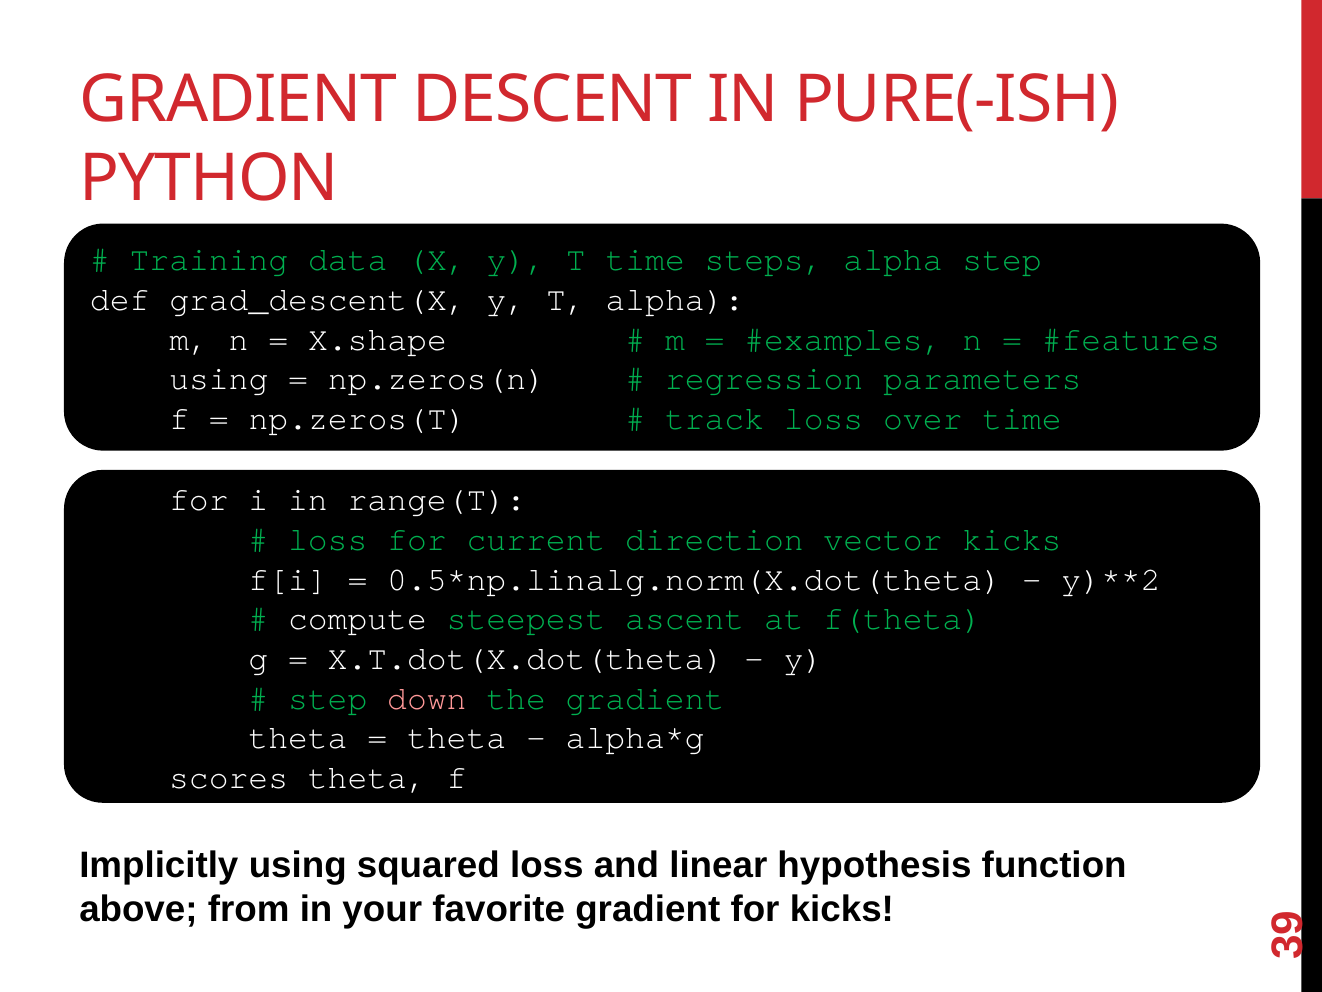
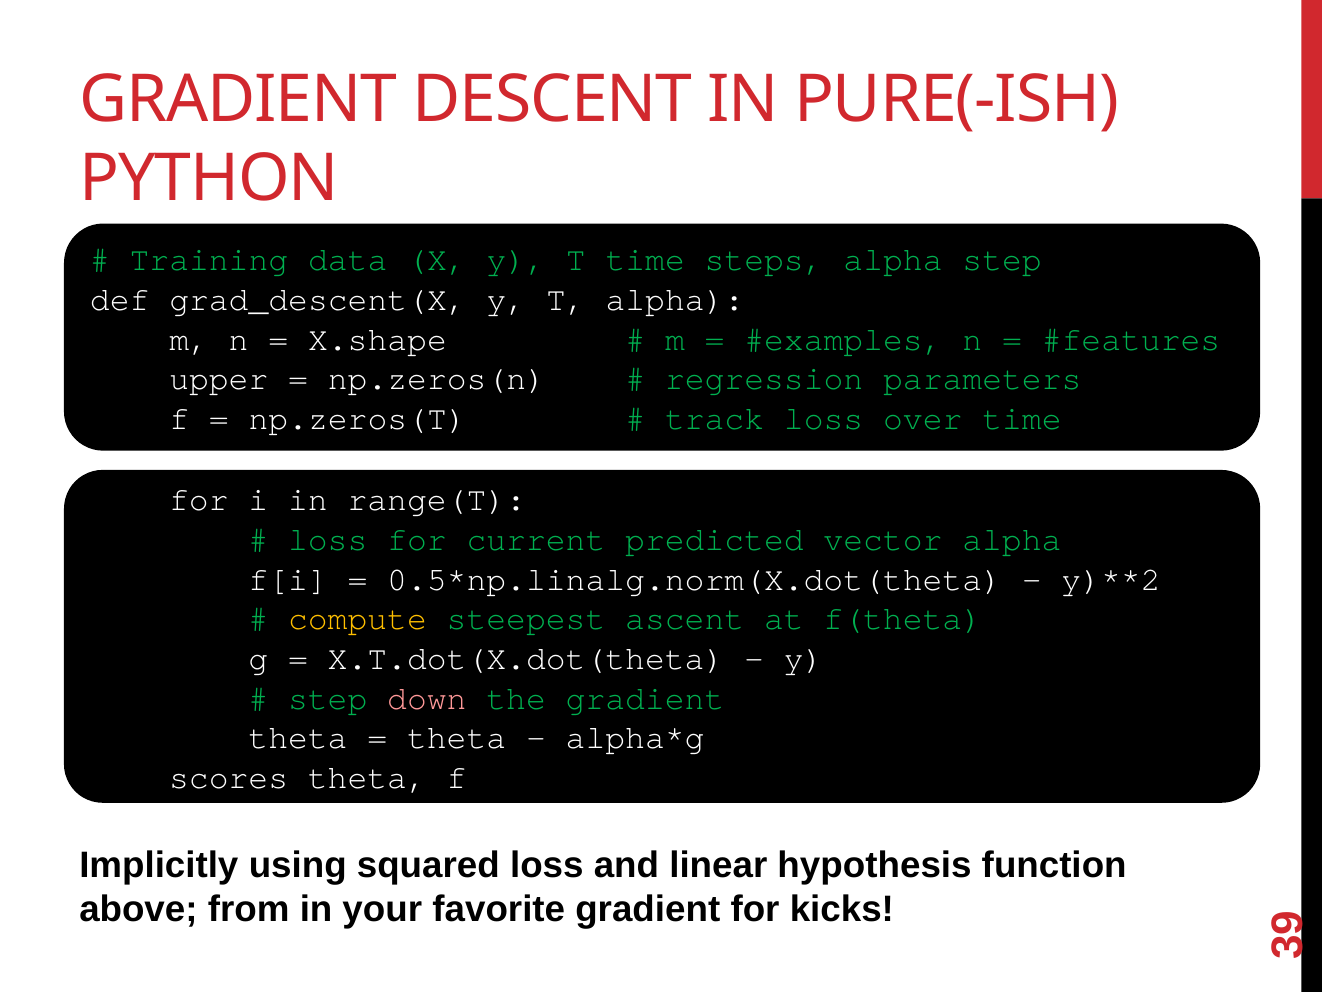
using: using -> upper (219, 379)
direction: direction -> predicted (714, 539)
vector kicks: kicks -> alpha (1012, 539)
compute colour: white -> yellow (357, 619)
